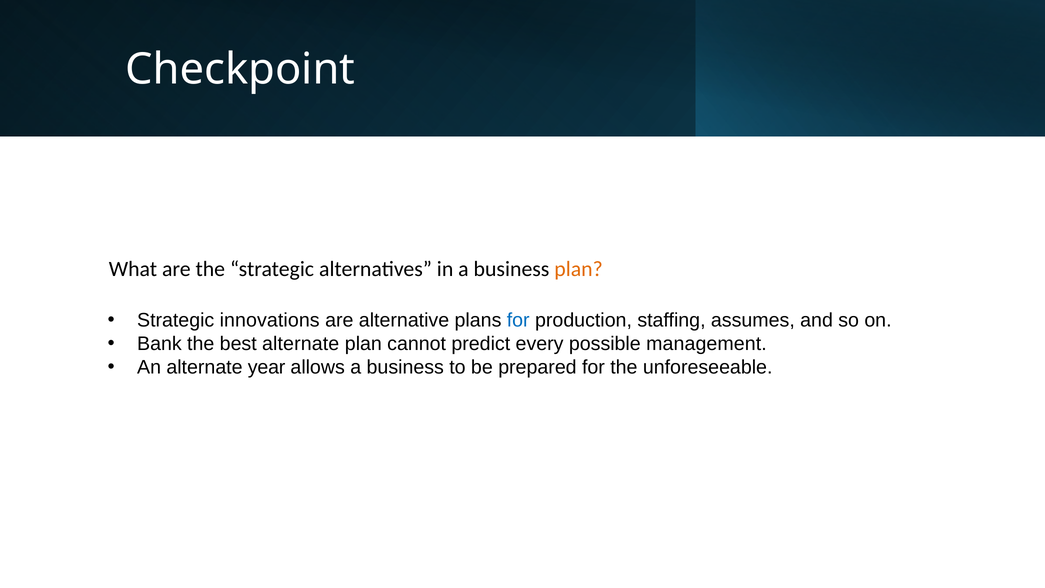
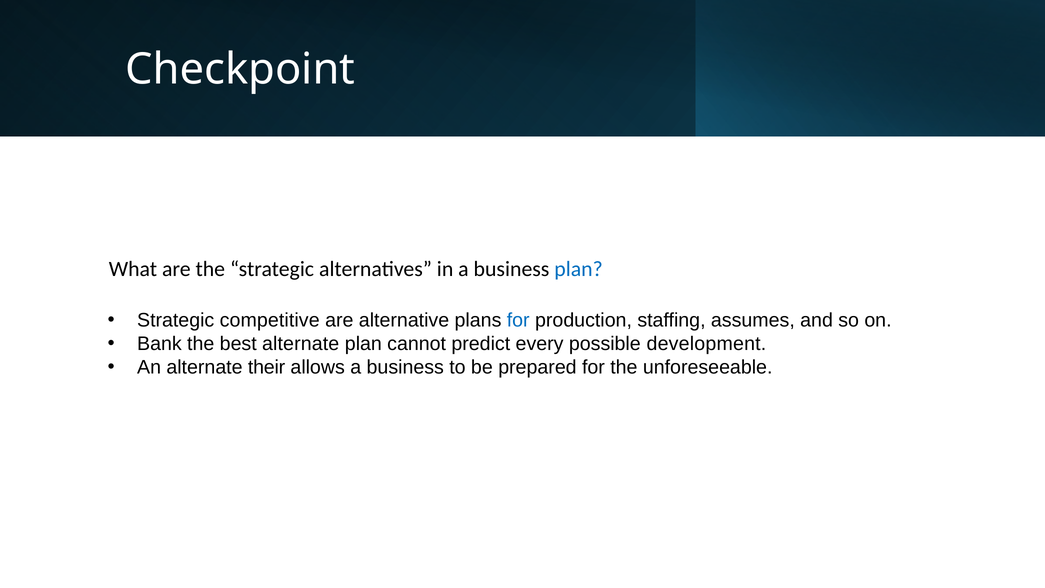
plan colour: orange -> blue (579, 269)
innovations: innovations -> competitive (270, 320)
management: management -> development (706, 344)
year: year -> their (267, 367)
